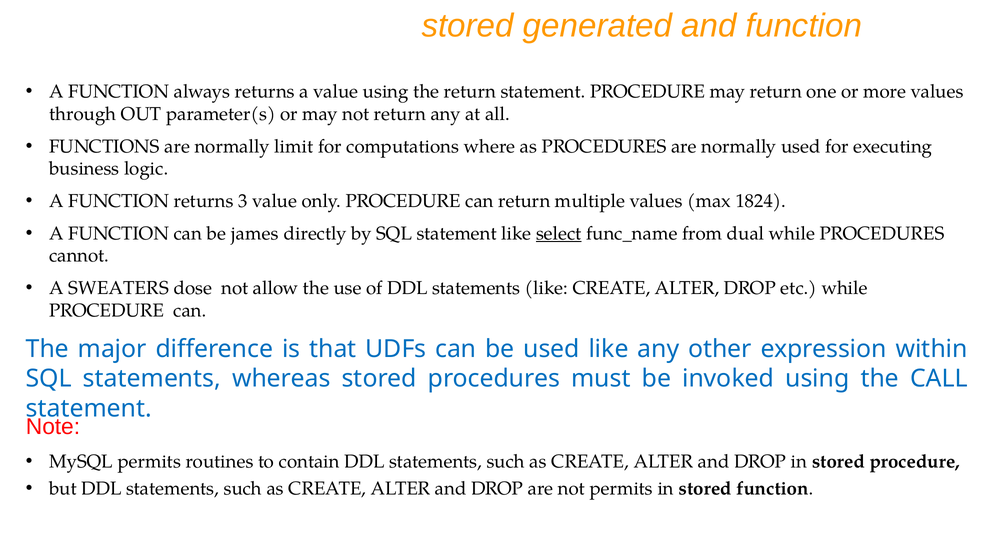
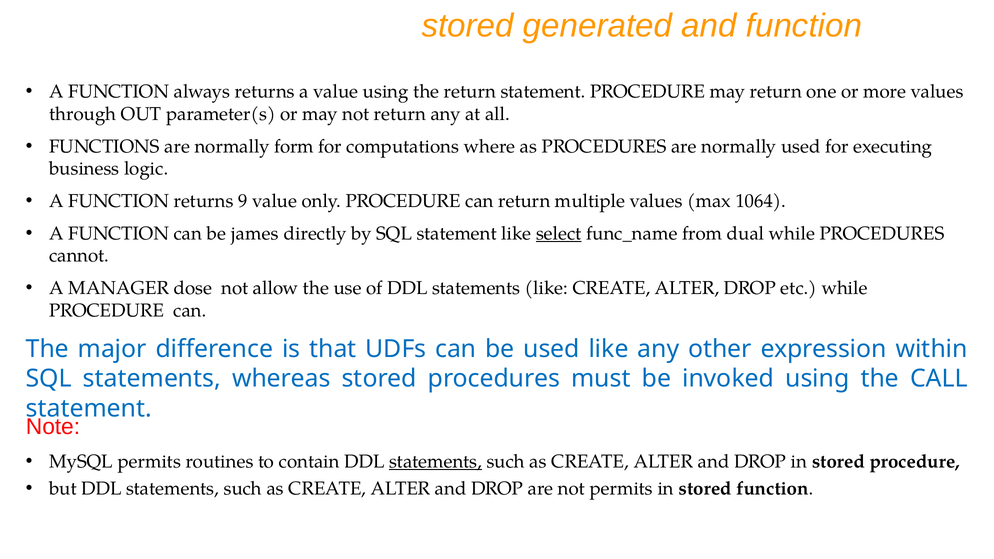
limit: limit -> form (294, 146)
3: 3 -> 9 (243, 201)
1824: 1824 -> 1064 (761, 201)
SWEATERS: SWEATERS -> MANAGER (119, 288)
statements underline: none -> present (436, 462)
